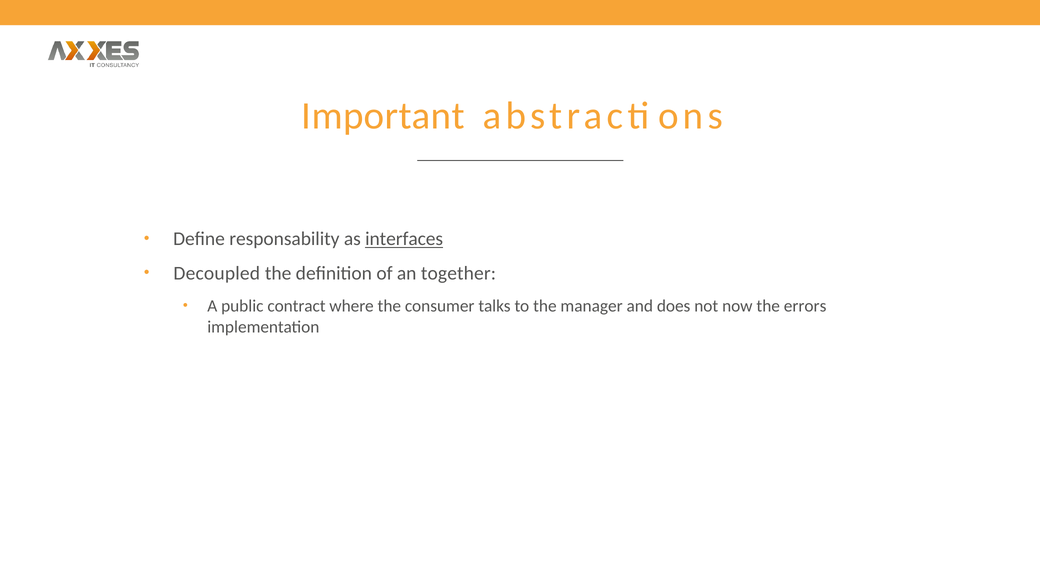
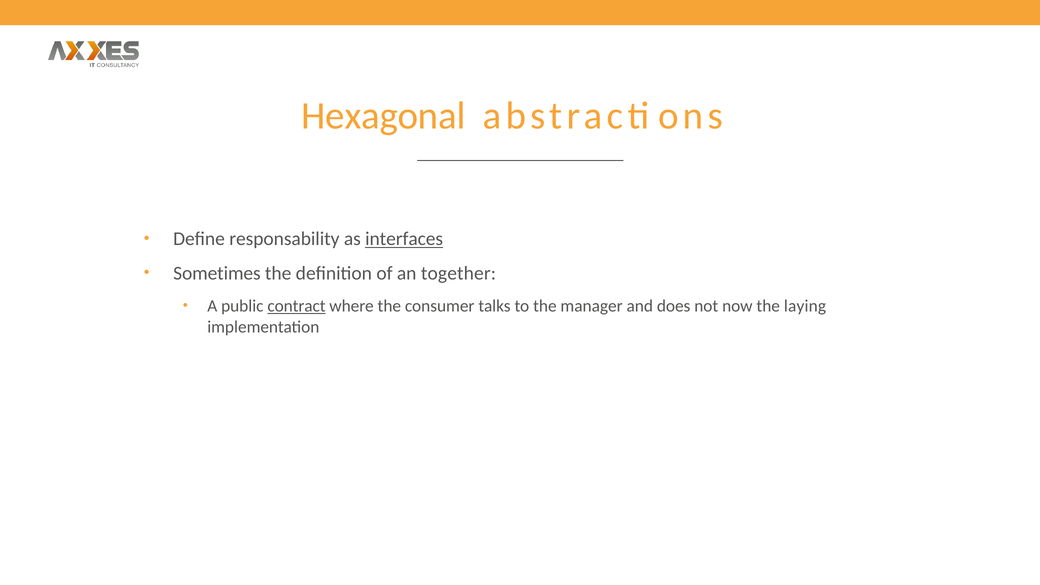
Important: Important -> Hexagonal (383, 116)
Decoupled: Decoupled -> Sometimes (217, 273)
contract underline: none -> present (297, 306)
errors: errors -> laying (805, 306)
